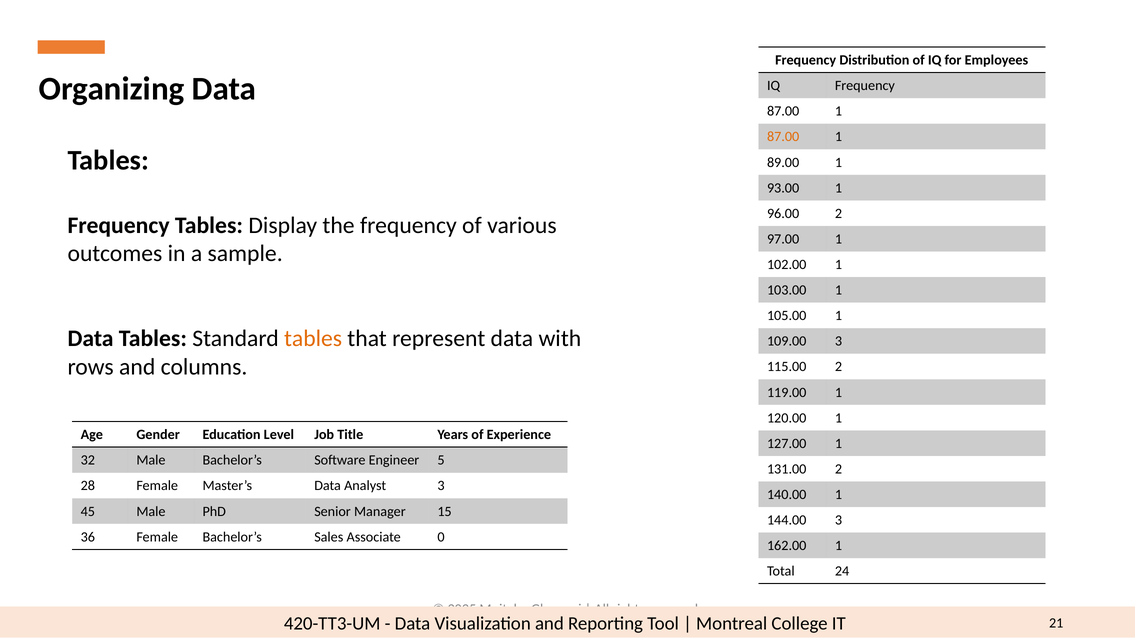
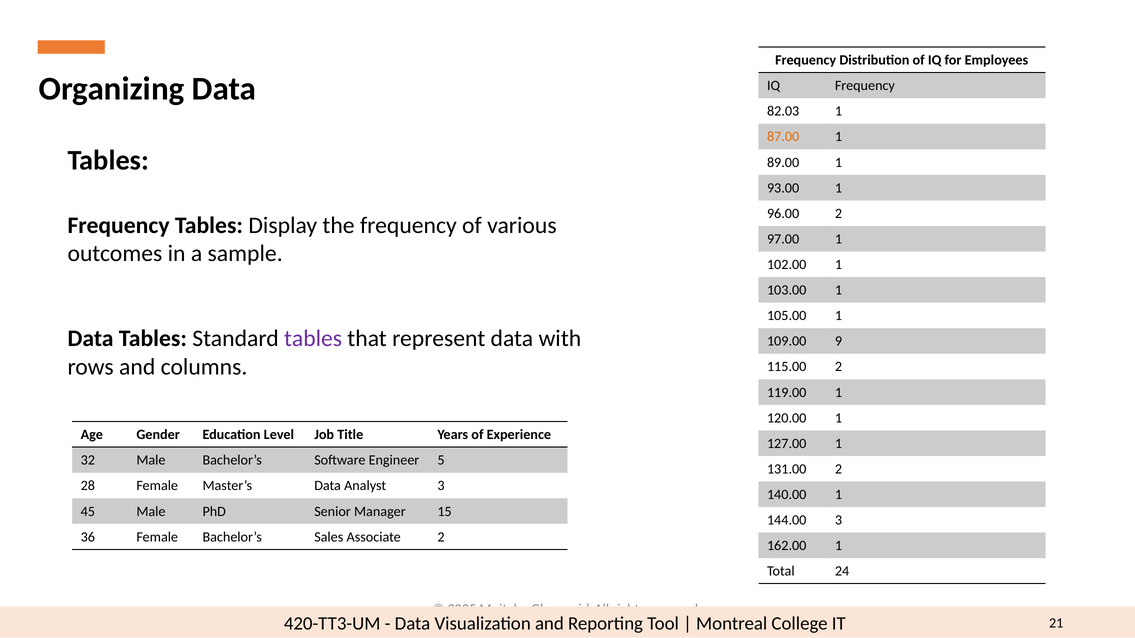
87.00: 87.00 -> 82.03 (783, 111)
tables colour: orange -> purple (313, 339)
109.00 3: 3 -> 9 (839, 341)
Associate 0: 0 -> 2 (441, 537)
